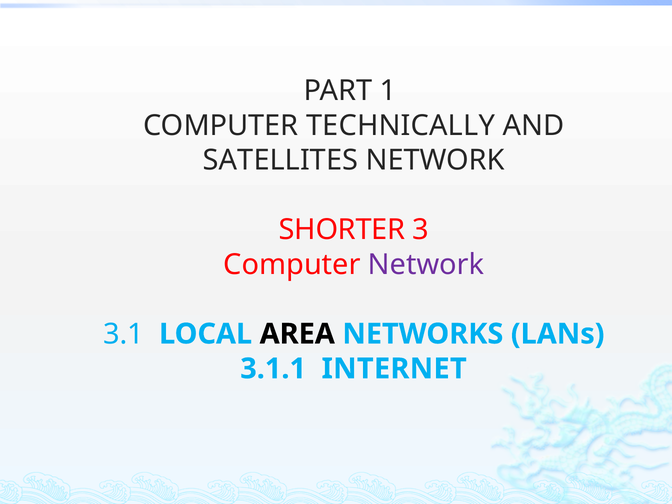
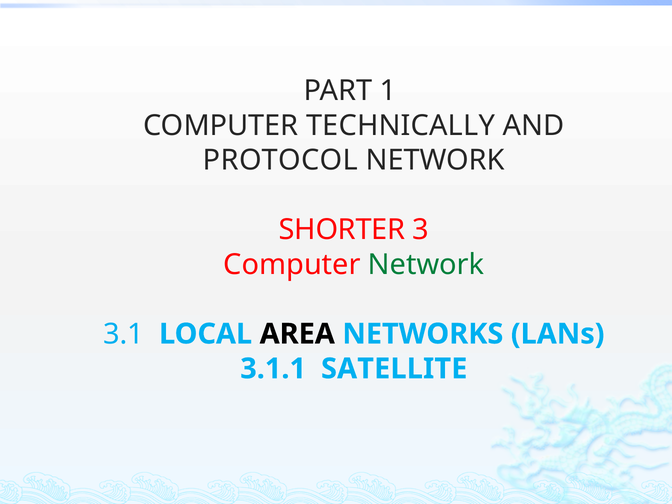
SATELLITES: SATELLITES -> PROTOCOL (280, 160)
Network colour: purple -> green (426, 264)
INTERNET: INTERNET -> SATELLITE (394, 369)
